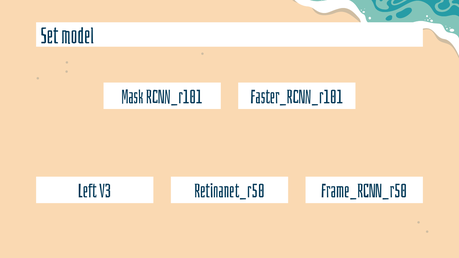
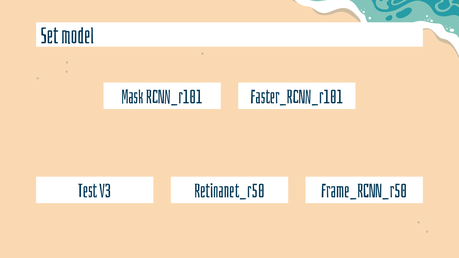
Left: Left -> Test (88, 191)
